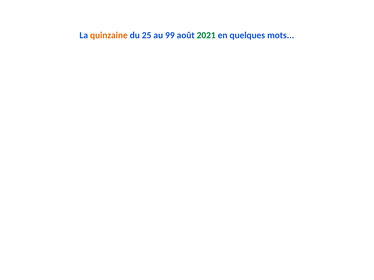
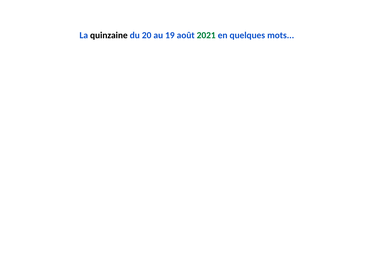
quinzaine colour: orange -> black (109, 35)
25: 25 -> 20 (147, 35)
99: 99 -> 19 (170, 35)
